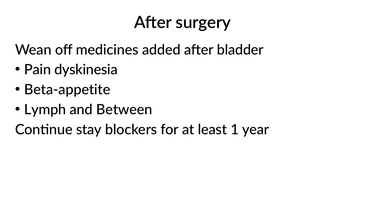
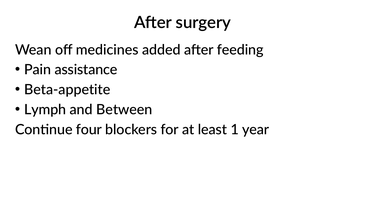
bladder: bladder -> feeding (240, 50)
dyskinesia: dyskinesia -> assistance (86, 70)
stay: stay -> four (89, 130)
